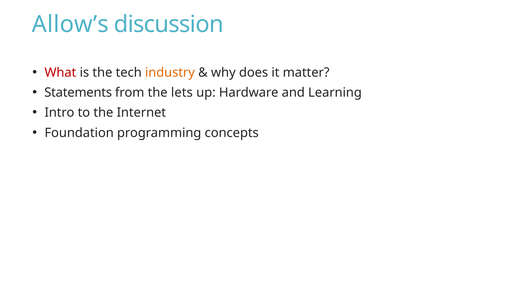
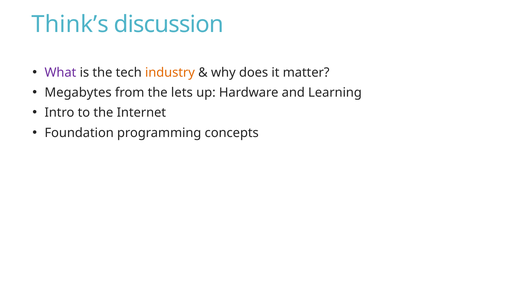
Allow’s: Allow’s -> Think’s (70, 24)
What colour: red -> purple (60, 72)
Statements: Statements -> Megabytes (78, 92)
